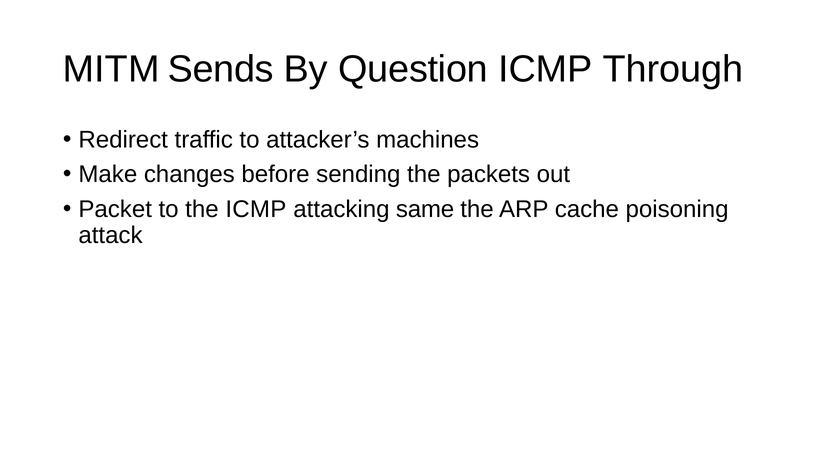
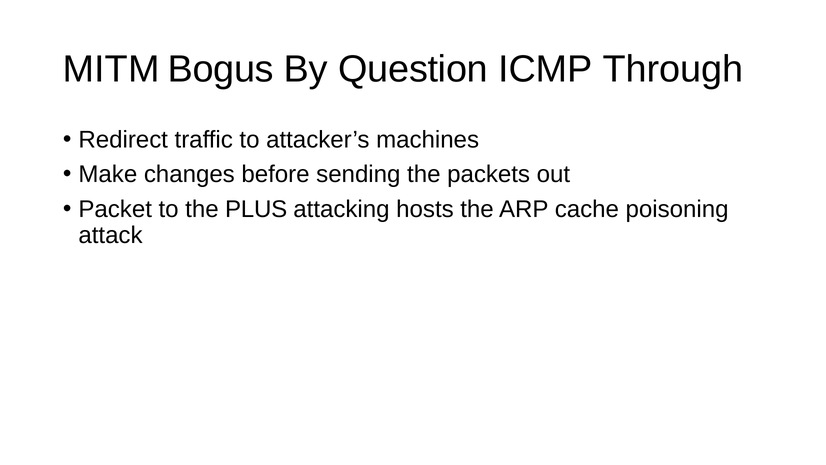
Sends: Sends -> Bogus (221, 69)
the ICMP: ICMP -> PLUS (256, 209)
same: same -> hosts (425, 209)
